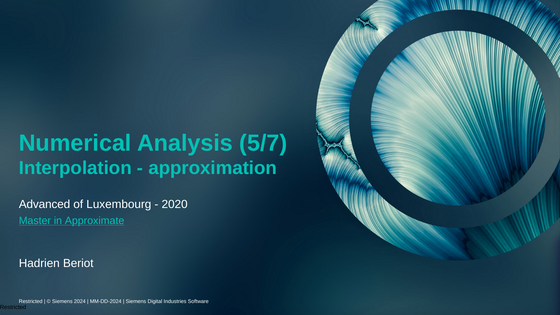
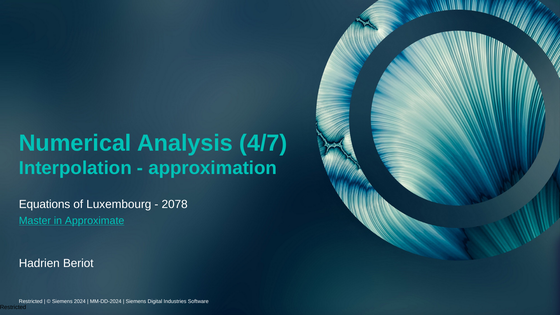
5/7: 5/7 -> 4/7 (263, 143)
Advanced: Advanced -> Equations (45, 204)
2020: 2020 -> 2078 (175, 204)
